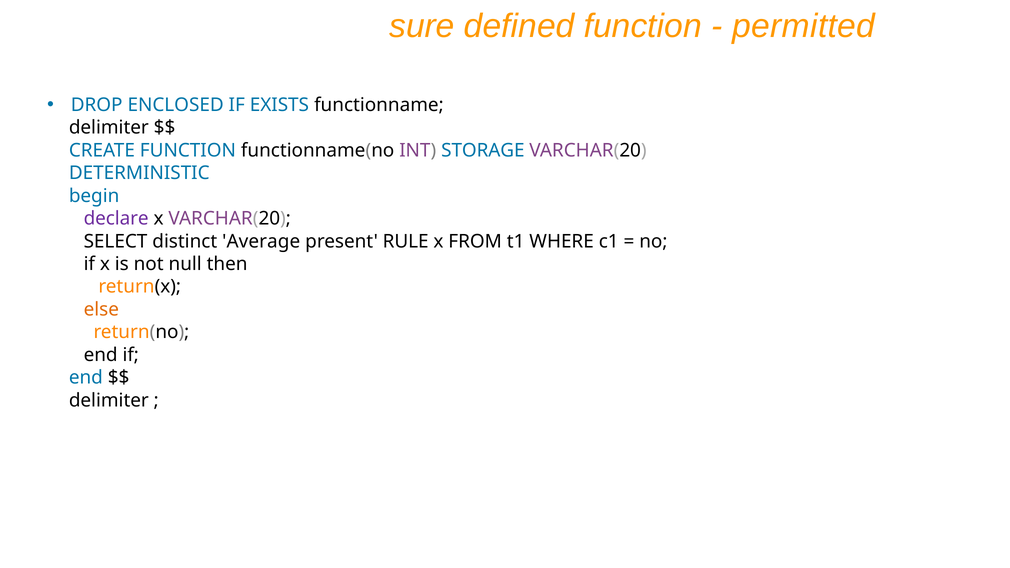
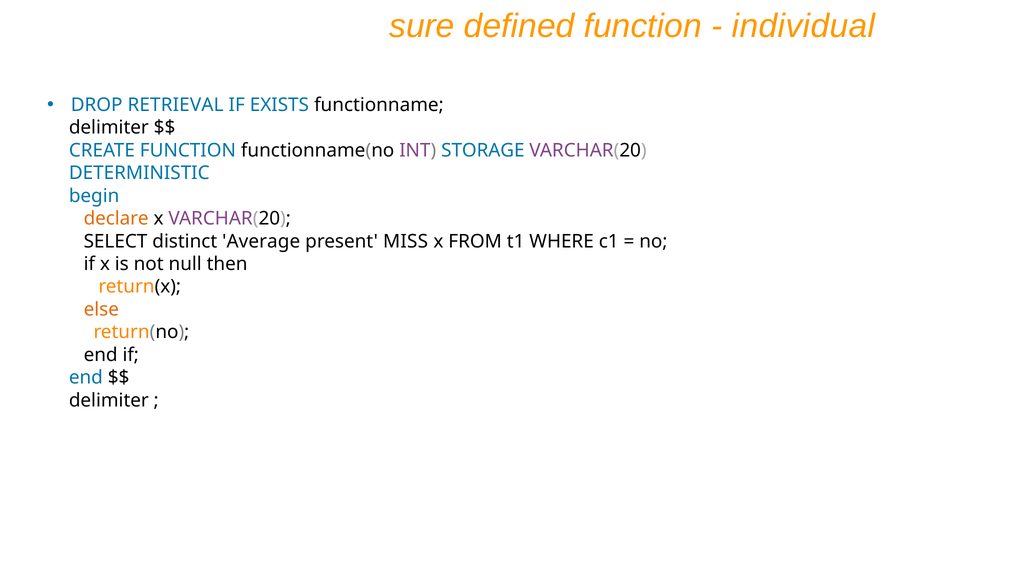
permitted: permitted -> individual (804, 26)
ENCLOSED: ENCLOSED -> RETRIEVAL (176, 105)
declare colour: purple -> orange (116, 219)
RULE: RULE -> MISS (406, 241)
